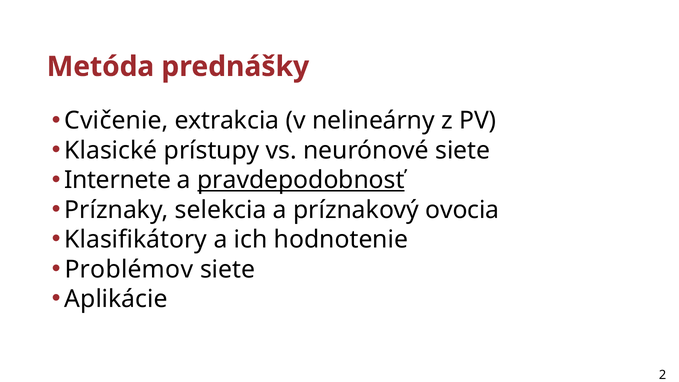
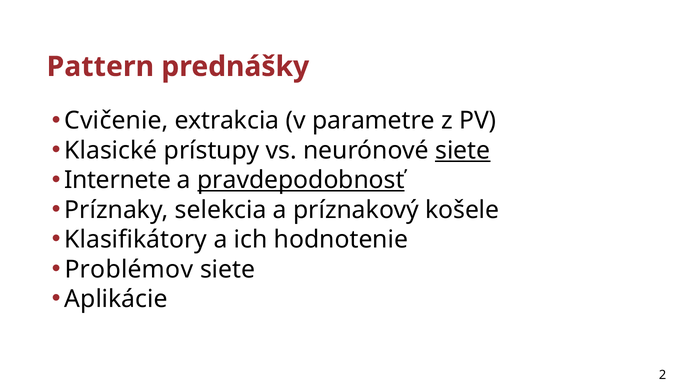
Metóda: Metóda -> Pattern (100, 67)
nelineárny: nelineárny -> parametre (373, 121)
siete underline: none -> present (463, 151)
ovocia: ovocia -> košele (462, 210)
